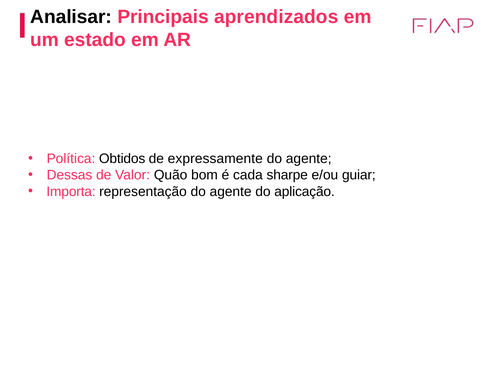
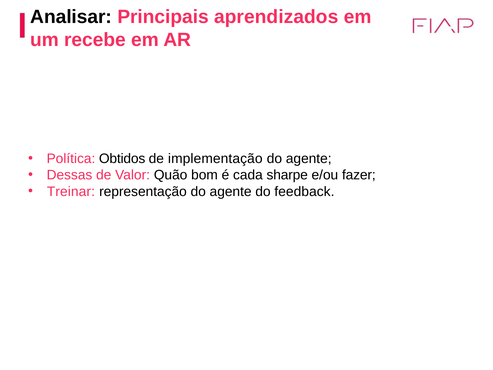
estado: estado -> recebe (95, 40)
expressamente: expressamente -> implementação (215, 159)
guiar: guiar -> fazer (359, 175)
Importa: Importa -> Treinar (71, 191)
aplicação: aplicação -> feedback (304, 191)
